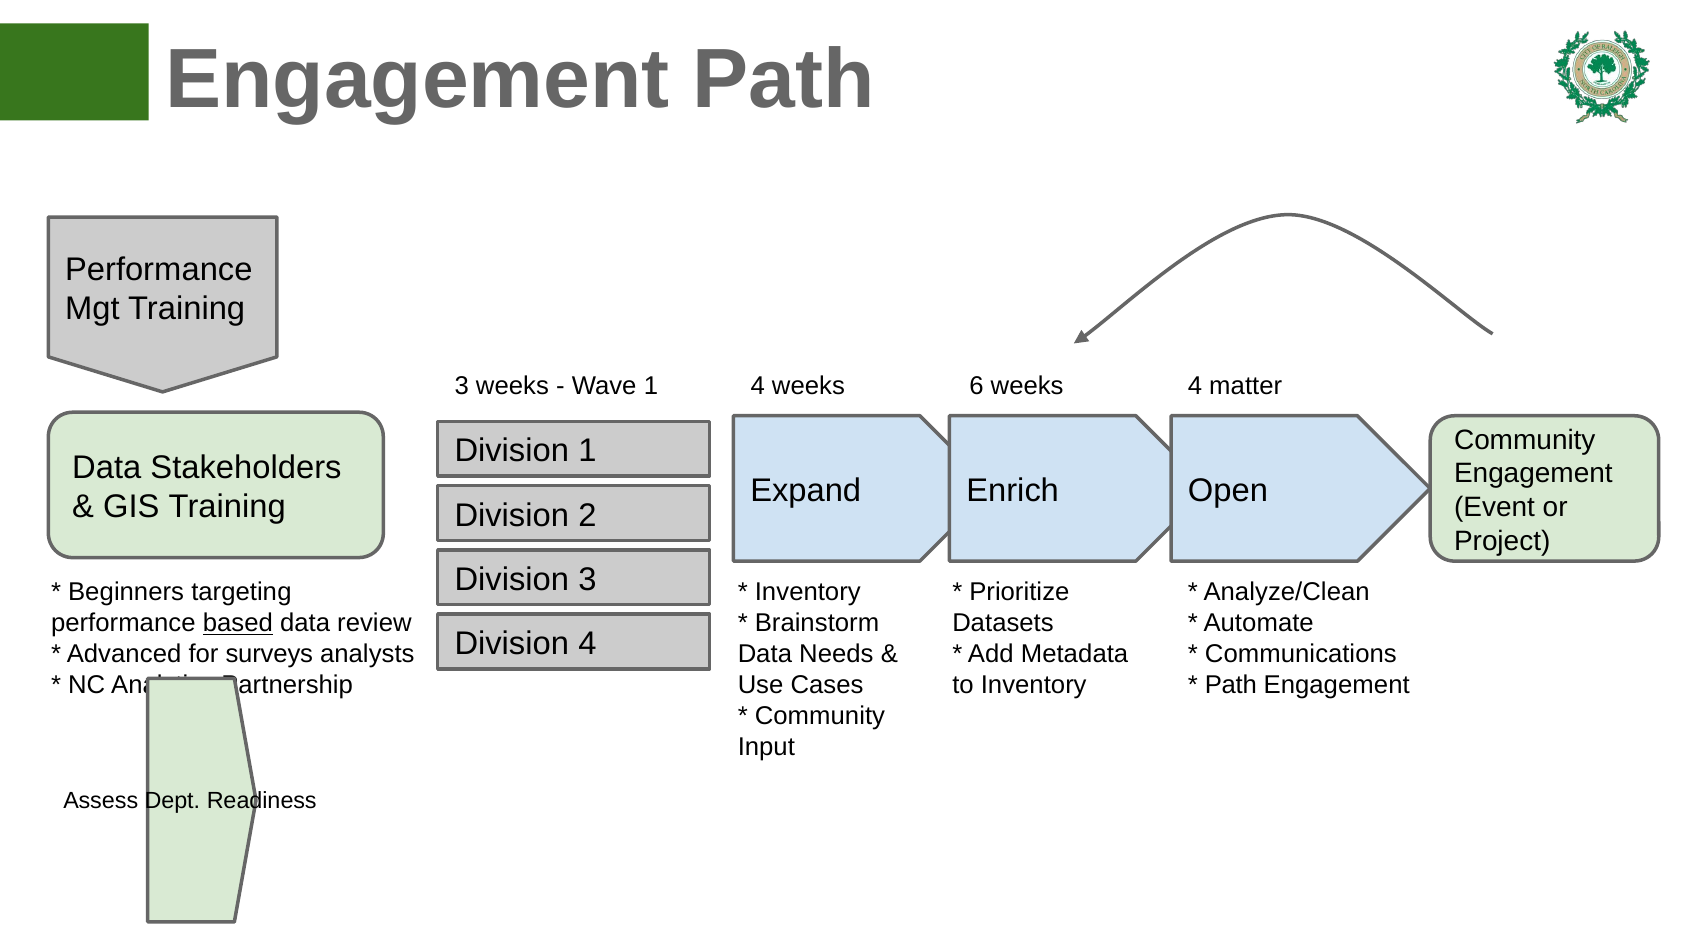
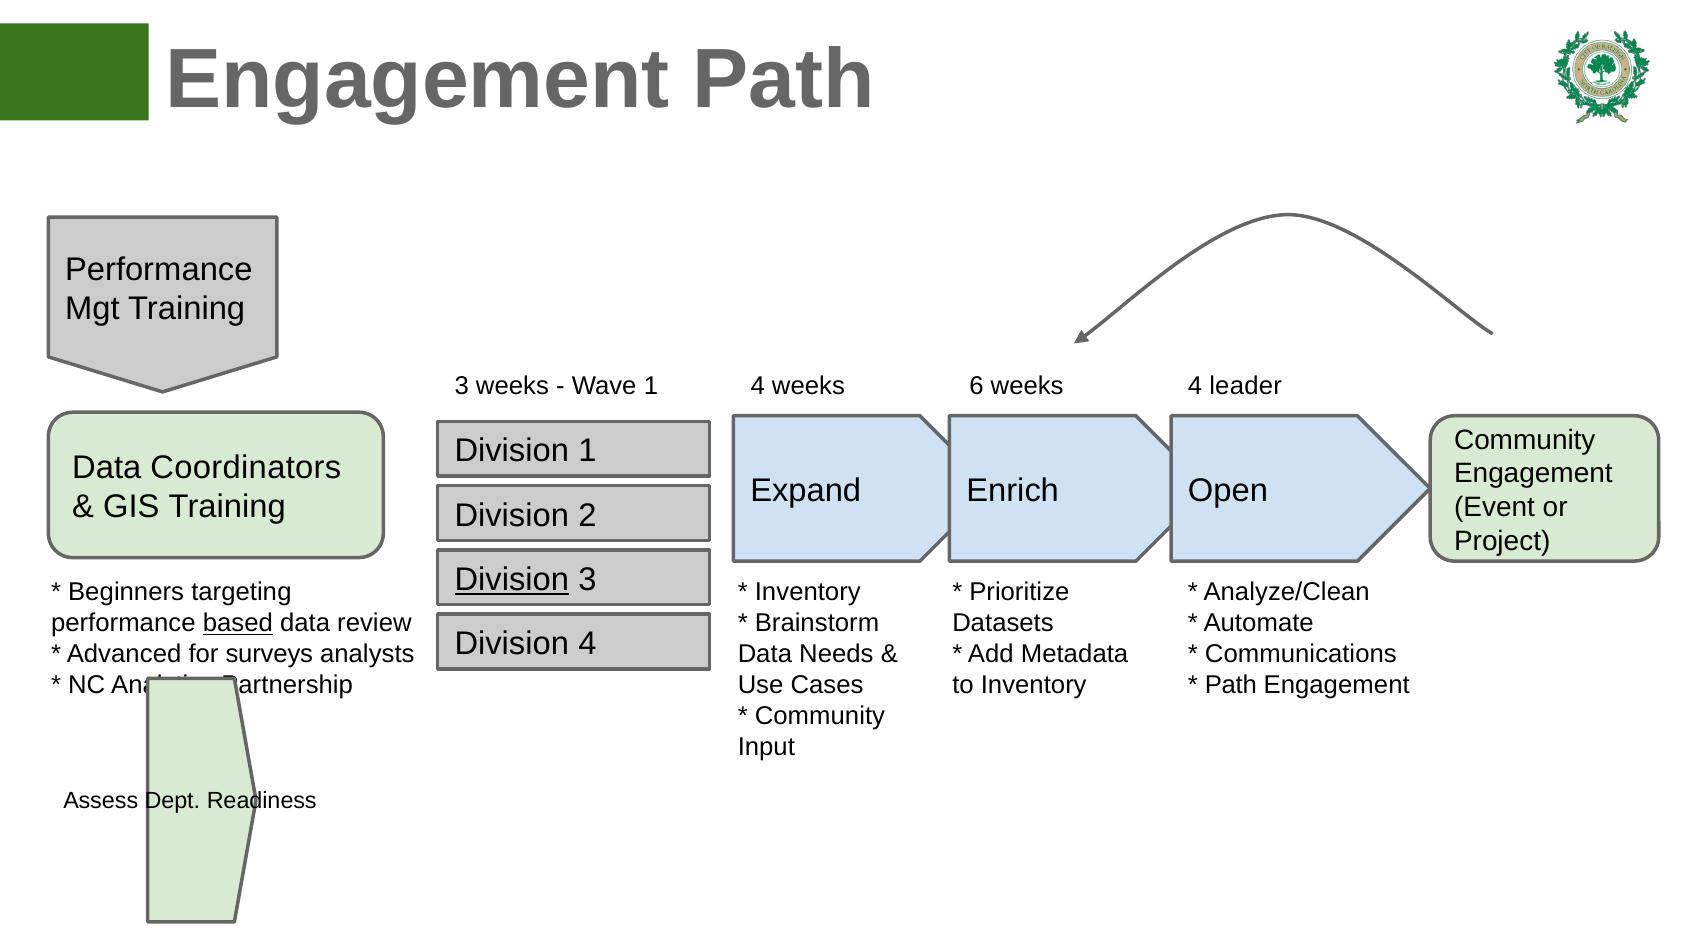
matter: matter -> leader (1246, 386)
Stakeholders: Stakeholders -> Coordinators (246, 468)
Division underline: none -> present (512, 580)
